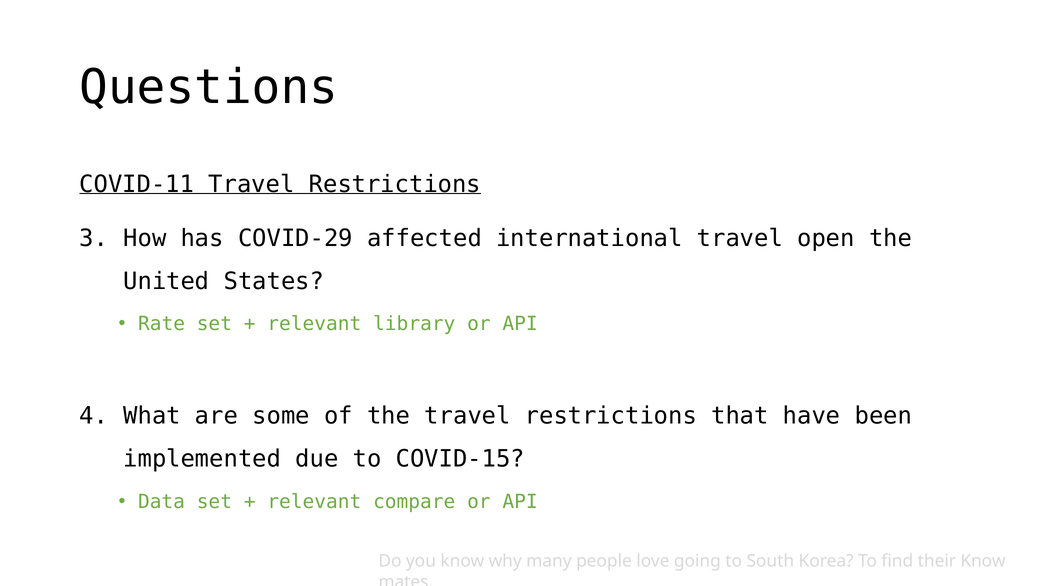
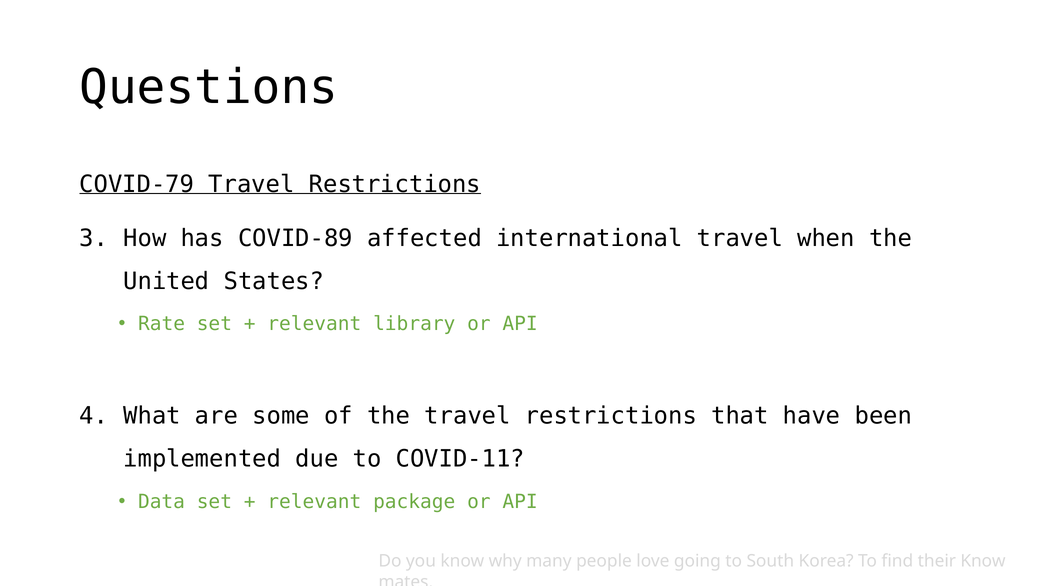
COVID-11: COVID-11 -> COVID-79 (137, 185)
COVID-29: COVID-29 -> COVID-89 (295, 238)
open: open -> when (826, 238)
COVID-15: COVID-15 -> COVID-11 (460, 459)
compare: compare -> package (414, 502)
